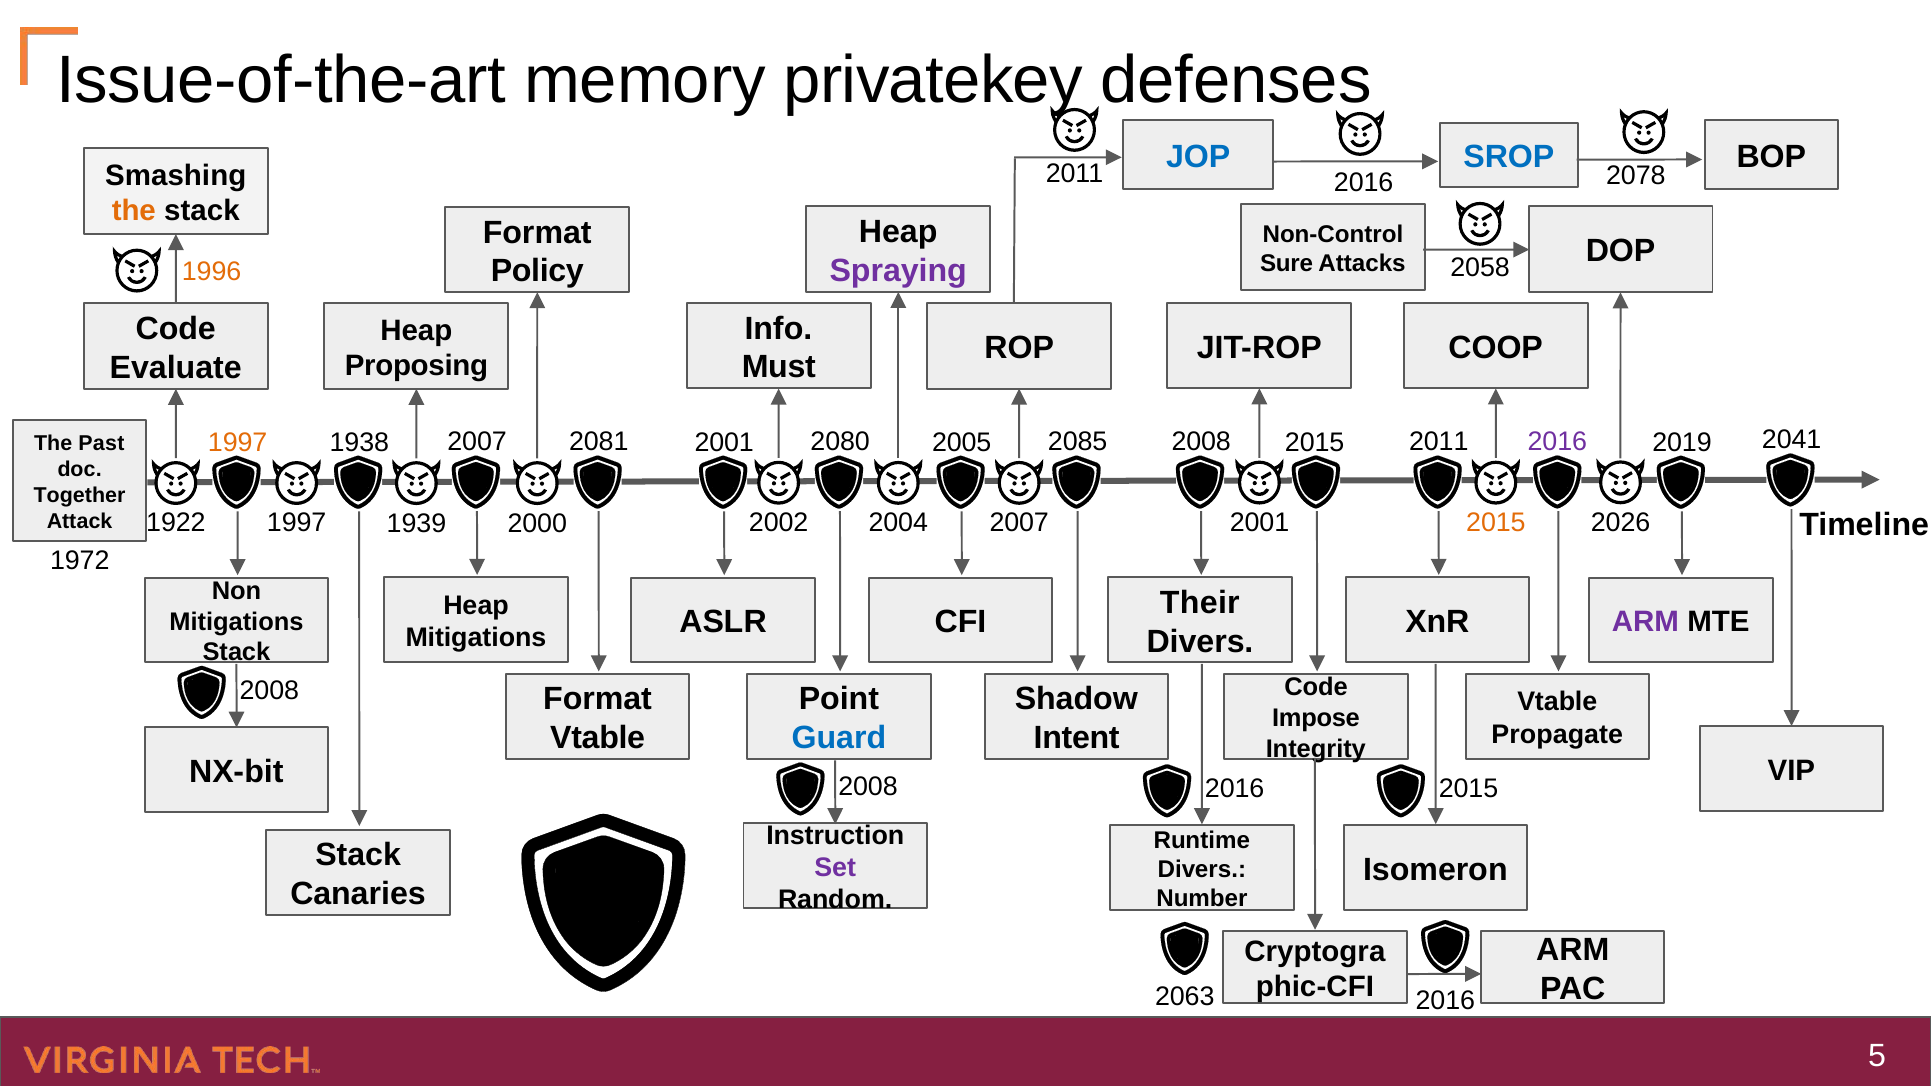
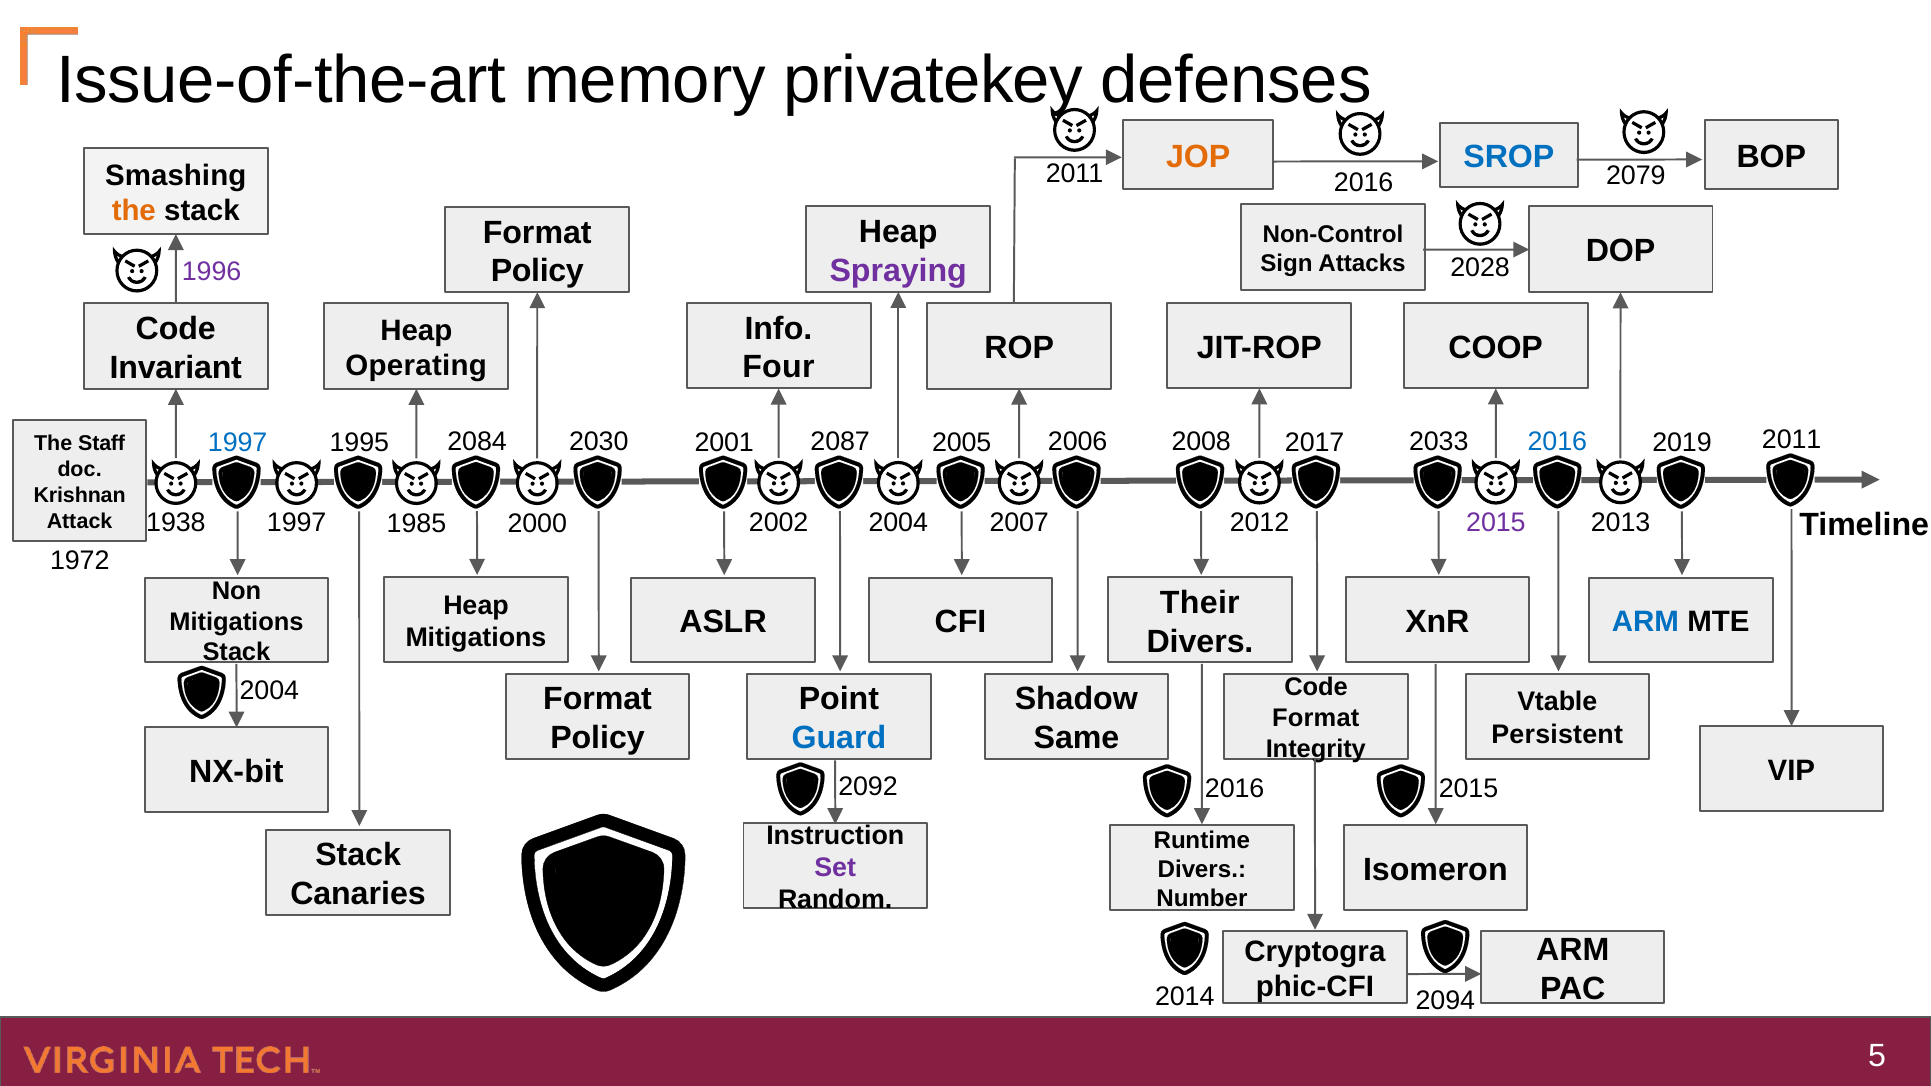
JOP colour: blue -> orange (1198, 157)
2078: 2078 -> 2079 (1636, 176)
Sure: Sure -> Sign (1286, 263)
2058: 2058 -> 2028 (1480, 268)
1996 colour: orange -> purple (212, 272)
Proposing: Proposing -> Operating (416, 366)
Must: Must -> Four (778, 367)
Evaluate: Evaluate -> Invariant (176, 368)
2041: 2041 -> 2011 (1792, 440)
1997 colour: orange -> blue (238, 442)
1938: 1938 -> 1995 (359, 442)
2007: 2007 -> 2084 (477, 442)
2081: 2081 -> 2030 (599, 442)
2080: 2080 -> 2087 (840, 442)
2085: 2085 -> 2006 (1078, 442)
2015: 2015 -> 2017 (1315, 442)
2011: 2011 -> 2033 (1439, 442)
2016 colour: purple -> blue (1557, 442)
Past: Past -> Staff (102, 444)
Together: Together -> Krishnan (80, 495)
2001: 2001 -> 2012 (1259, 523)
2015 colour: orange -> purple (1496, 523)
1922: 1922 -> 1938 (176, 523)
1939: 1939 -> 1985 (416, 523)
2026: 2026 -> 2013 (1621, 523)
ARM colour: purple -> blue (1645, 622)
2008: 2008 -> 2004 (269, 690)
Impose: Impose -> Format (1316, 718)
Propagate: Propagate -> Persistent (1557, 734)
Vtable: Vtable -> Policy (597, 738)
Intent: Intent -> Same (1077, 738)
2008: 2008 -> 2092 (868, 787)
2063: 2063 -> 2014 (1185, 997)
2016: 2016 -> 2094 (1445, 1001)
